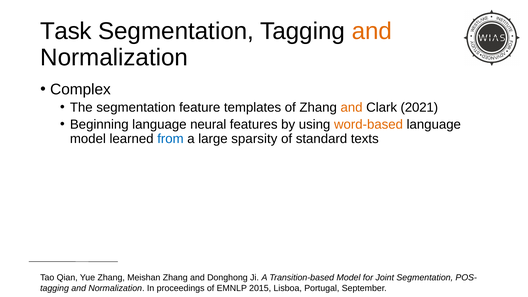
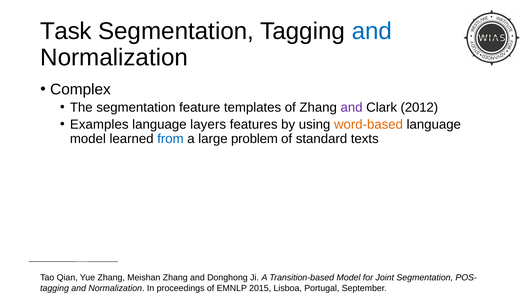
and colour: orange -> blue (372, 31)
and colour: orange -> purple (352, 107)
2021: 2021 -> 2012 (419, 107)
Beginning: Beginning -> Examples (99, 124)
neural: neural -> layers (208, 124)
sparsity: sparsity -> problem (254, 139)
